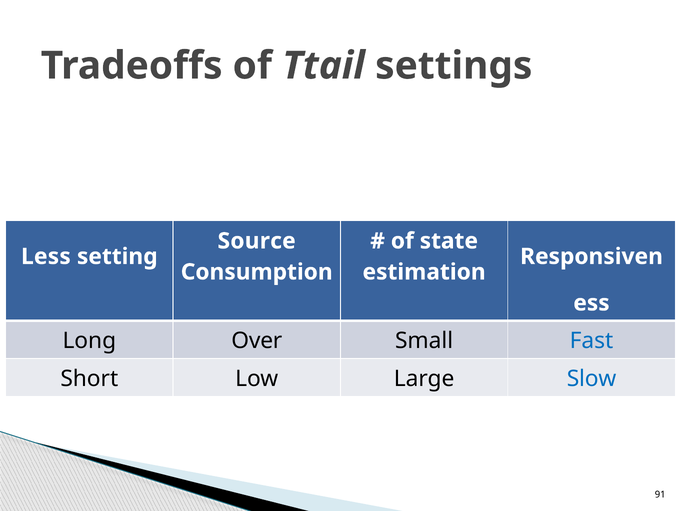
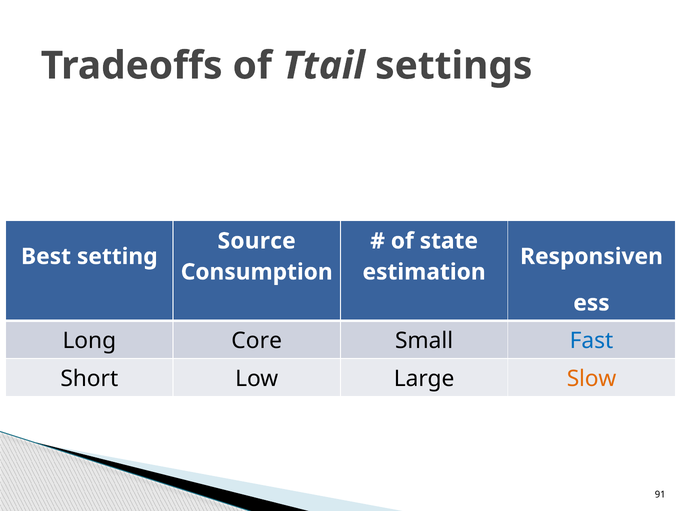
Less: Less -> Best (46, 257)
Over: Over -> Core (257, 341)
Slow colour: blue -> orange (592, 379)
